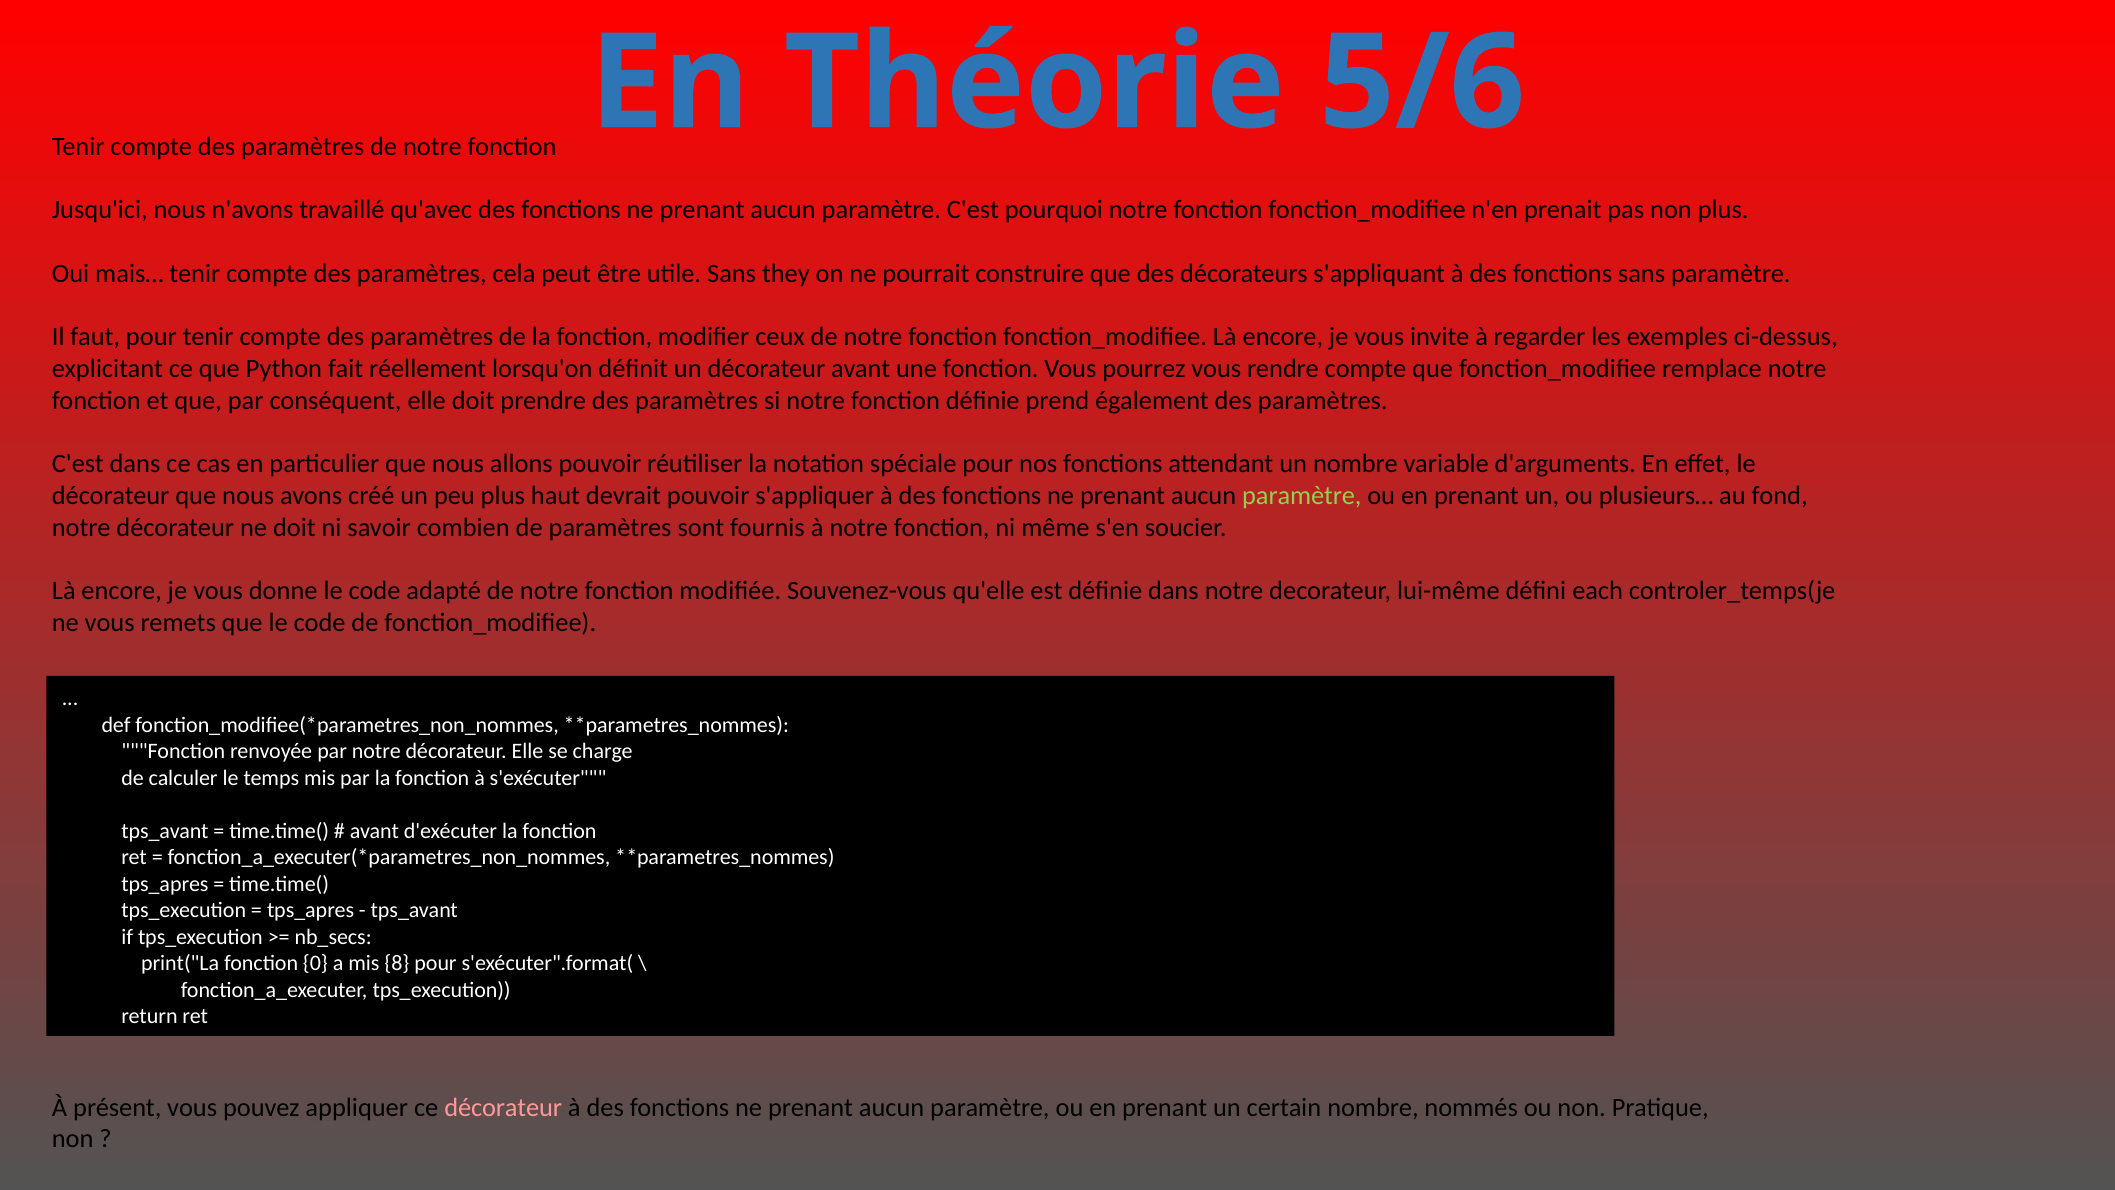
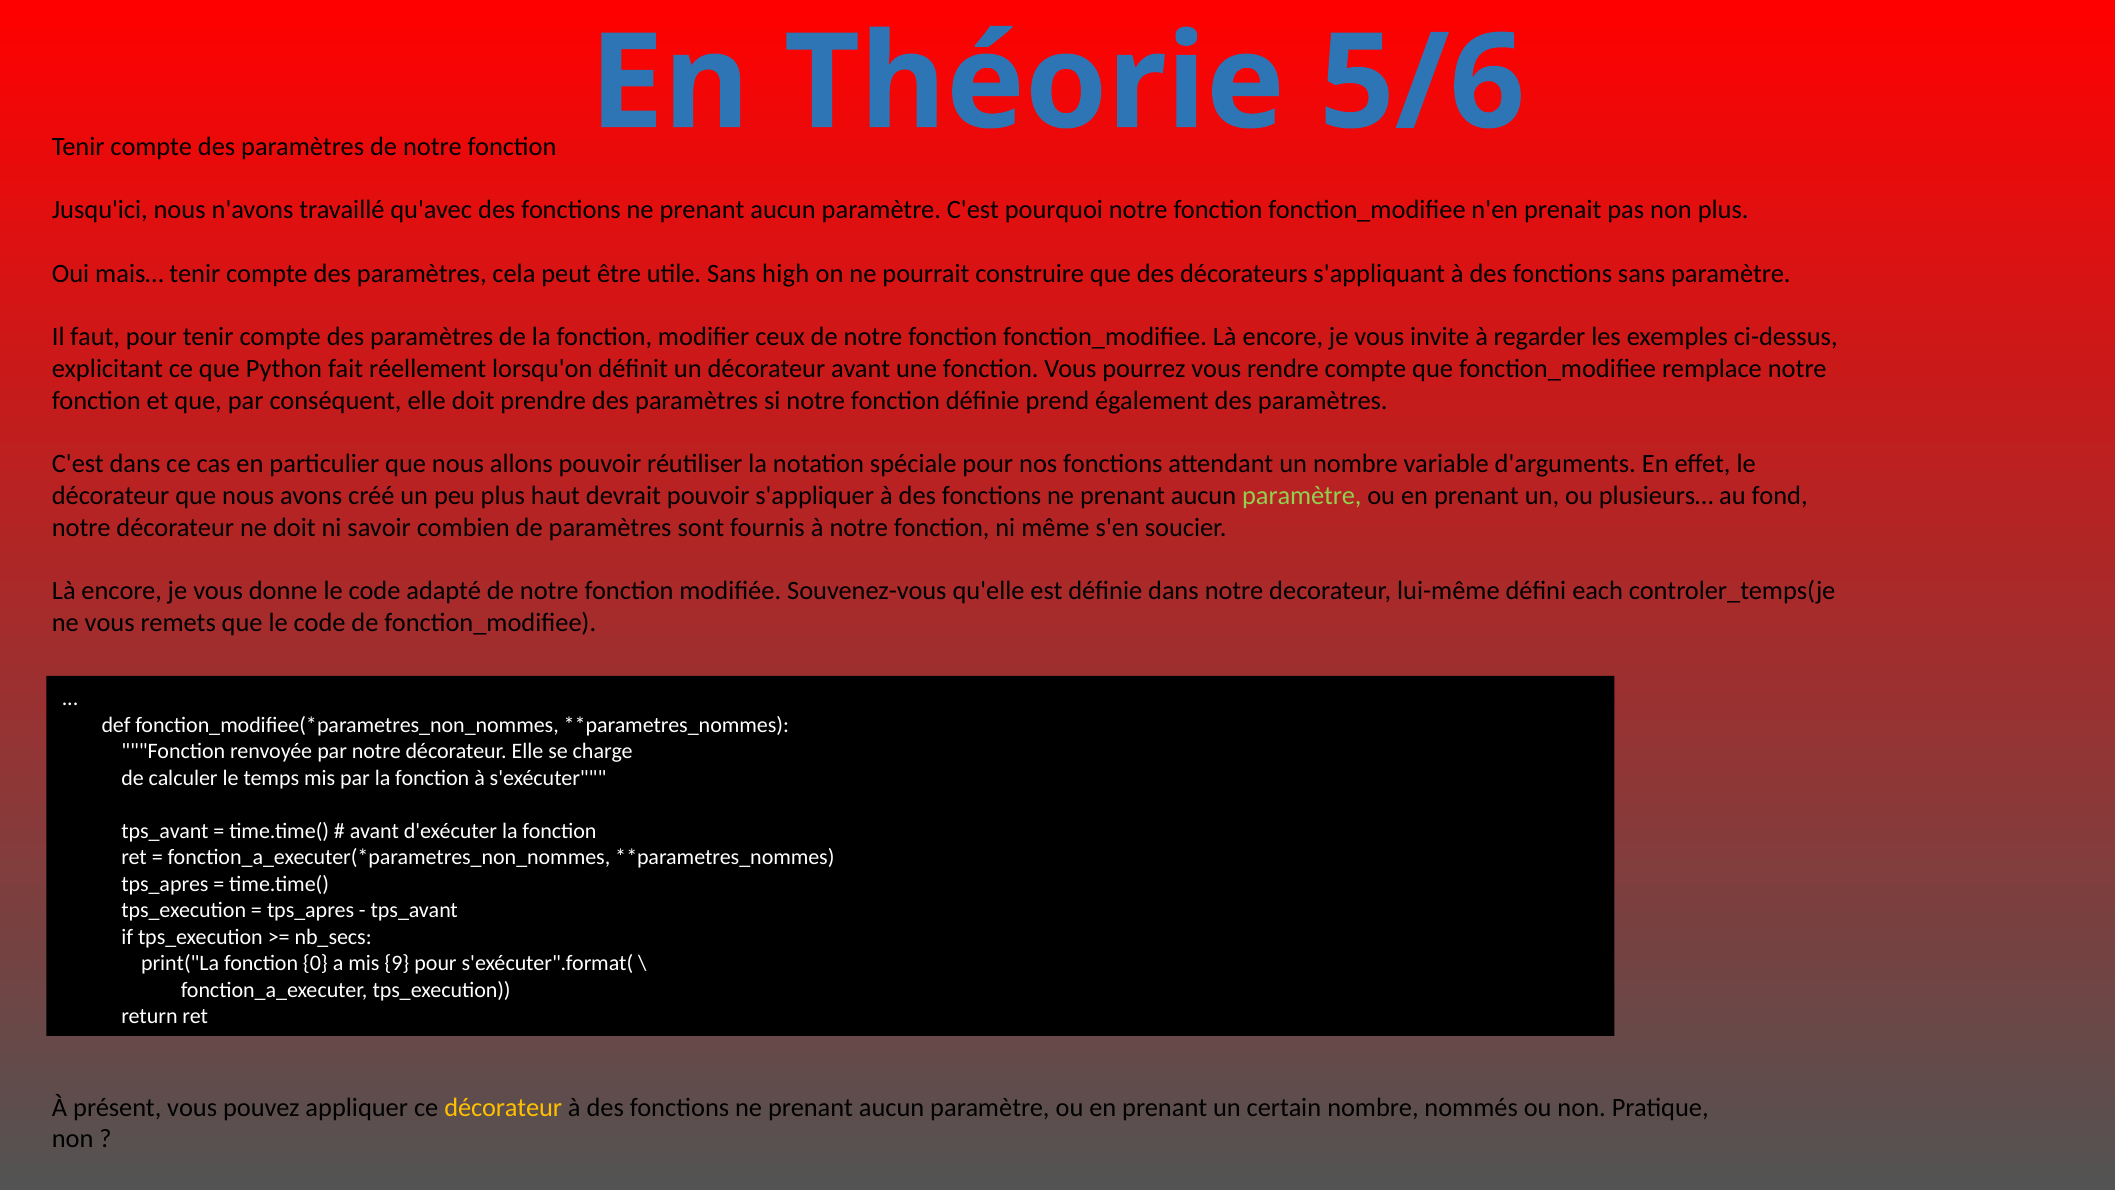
they: they -> high (786, 273)
8: 8 -> 9 (397, 963)
décorateur colour: pink -> yellow (503, 1107)
